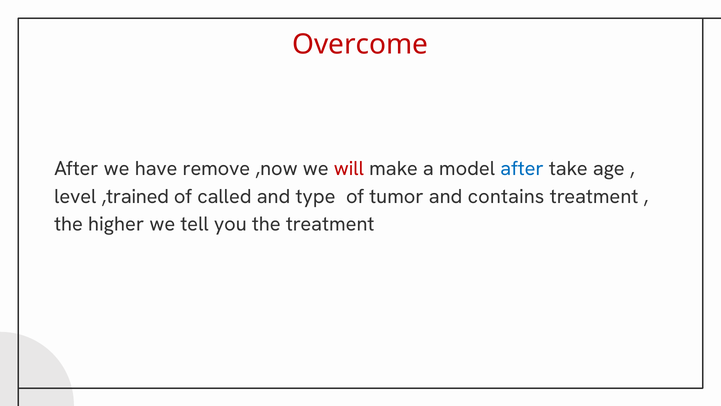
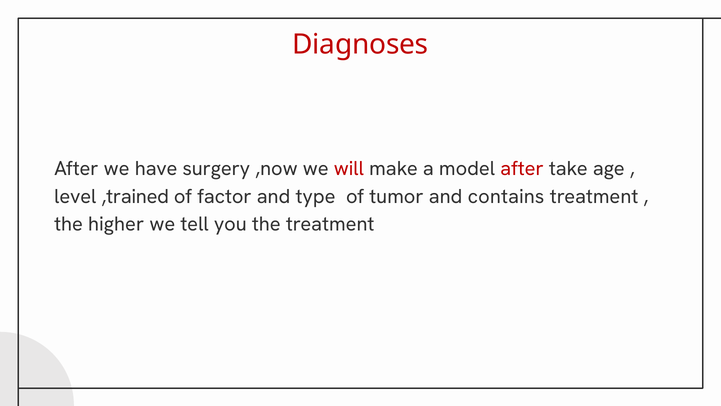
Overcome: Overcome -> Diagnoses (360, 44)
remove: remove -> surgery (216, 169)
after colour: blue -> red (522, 169)
called: called -> factor (224, 196)
